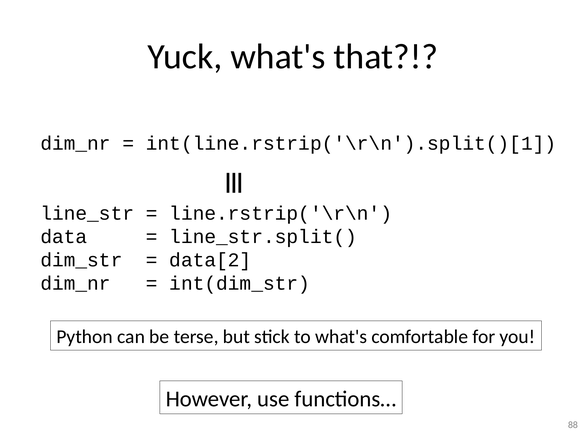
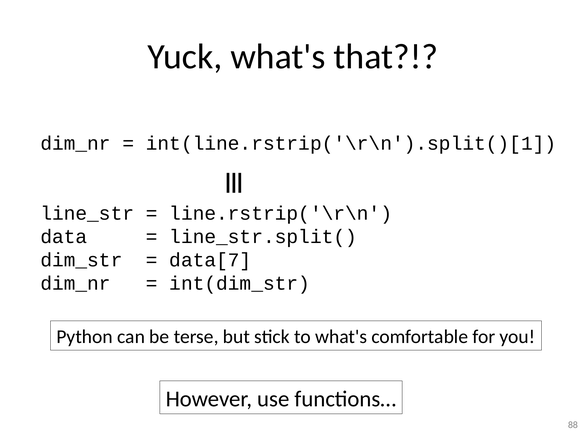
data[2: data[2 -> data[7 (210, 260)
